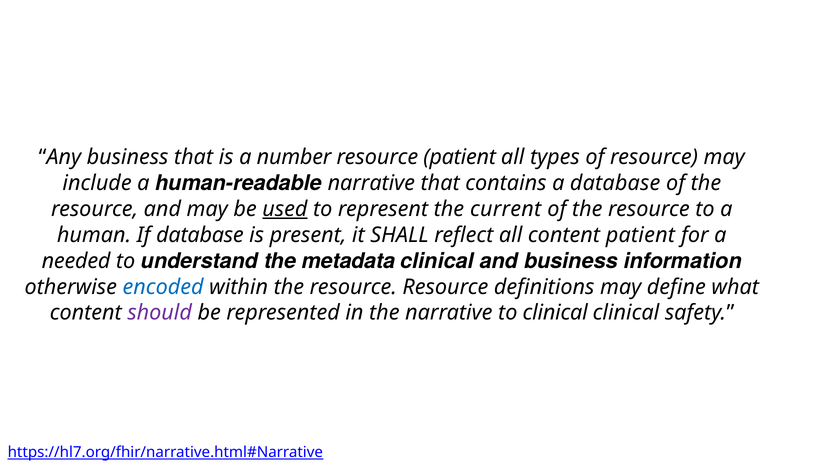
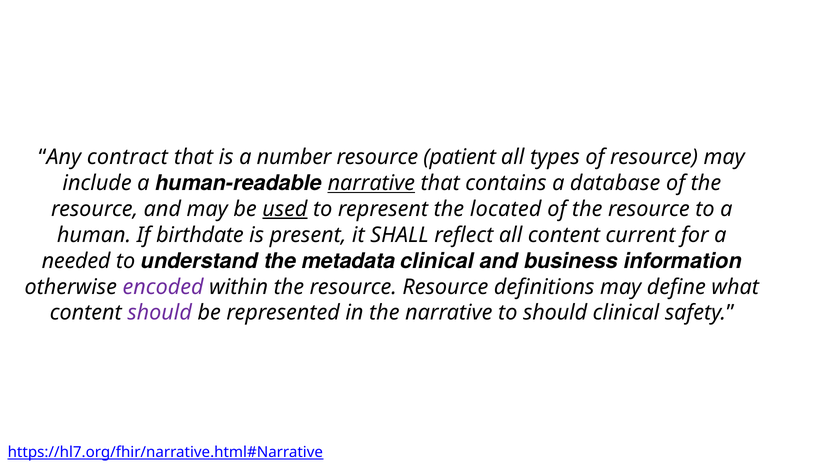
Any business: business -> contract (127, 157)
narrative underline: none -> present (371, 183)
current: current -> located (506, 209)
If database: database -> birthdate (200, 235)
content patient: patient -> current (641, 235)
encoded colour: blue -> purple (163, 286)
to clinical: clinical -> should (555, 312)
